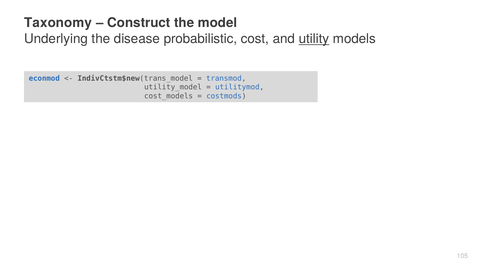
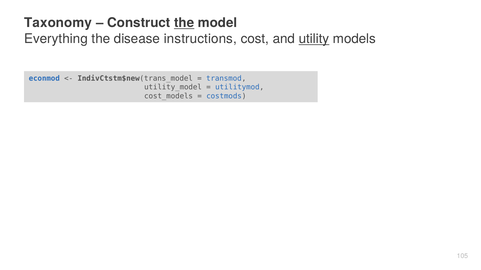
the underline: none -> present (184, 23)
Underlying: Underlying -> Everything (56, 39)
probabilistic: probabilistic -> instructions (200, 39)
